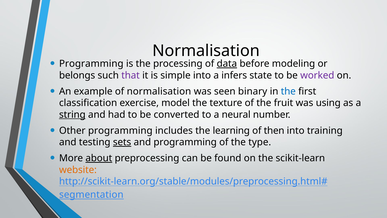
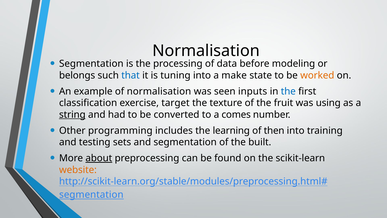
Programming: Programming -> Segmentation (91, 64)
data underline: present -> none (227, 64)
that colour: purple -> blue (131, 75)
simple: simple -> tuning (175, 75)
infers: infers -> make (234, 75)
worked colour: purple -> orange (317, 75)
binary: binary -> inputs (253, 91)
model: model -> target (175, 103)
neural: neural -> comes (236, 114)
sets underline: present -> none (122, 142)
and programming: programming -> segmentation (185, 142)
type: type -> built (260, 142)
